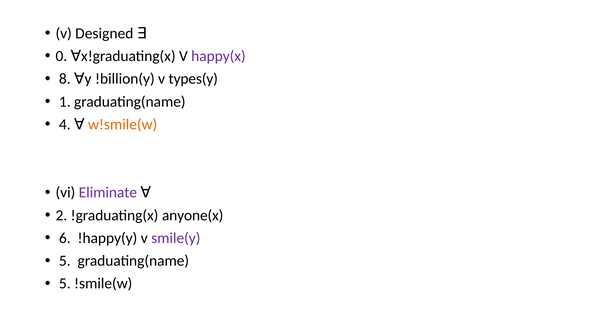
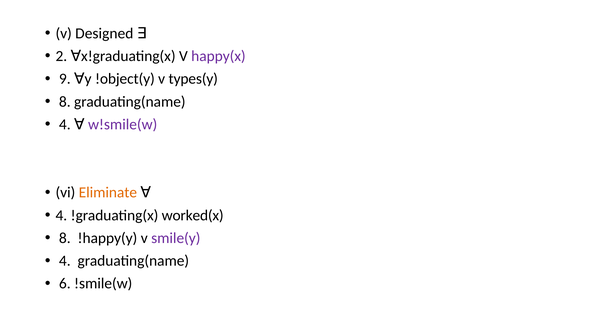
0: 0 -> 2 (61, 56)
8: 8 -> 9 (65, 79)
!billion(y: !billion(y -> !object(y (125, 79)
1: 1 -> 8 (65, 102)
w!smile(w colour: orange -> purple (123, 125)
Eliminate colour: purple -> orange (108, 193)
2: 2 -> 4 (61, 216)
anyone(x: anyone(x -> worked(x (193, 216)
6: 6 -> 8 (65, 238)
5: 5 -> 4 (65, 261)
5: 5 -> 6 (65, 284)
